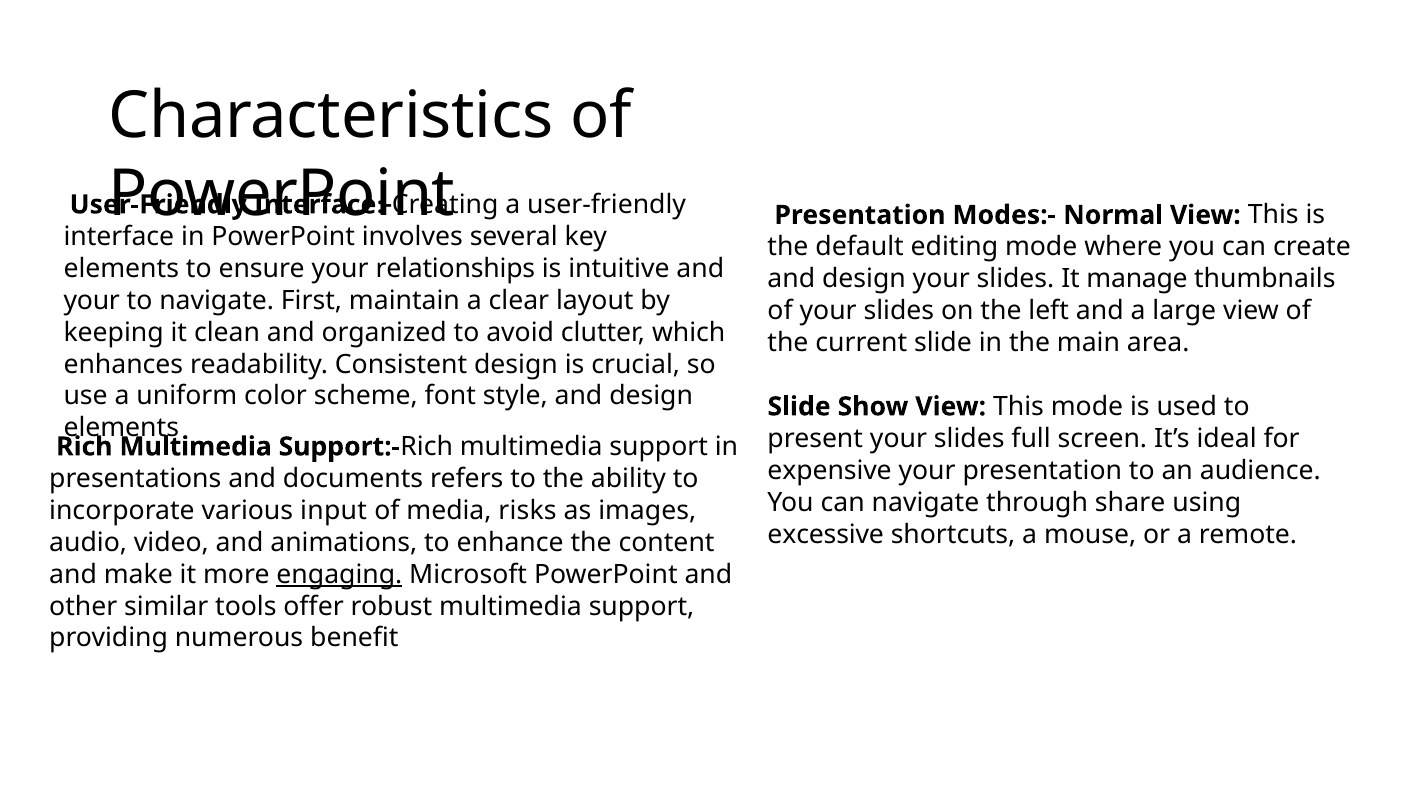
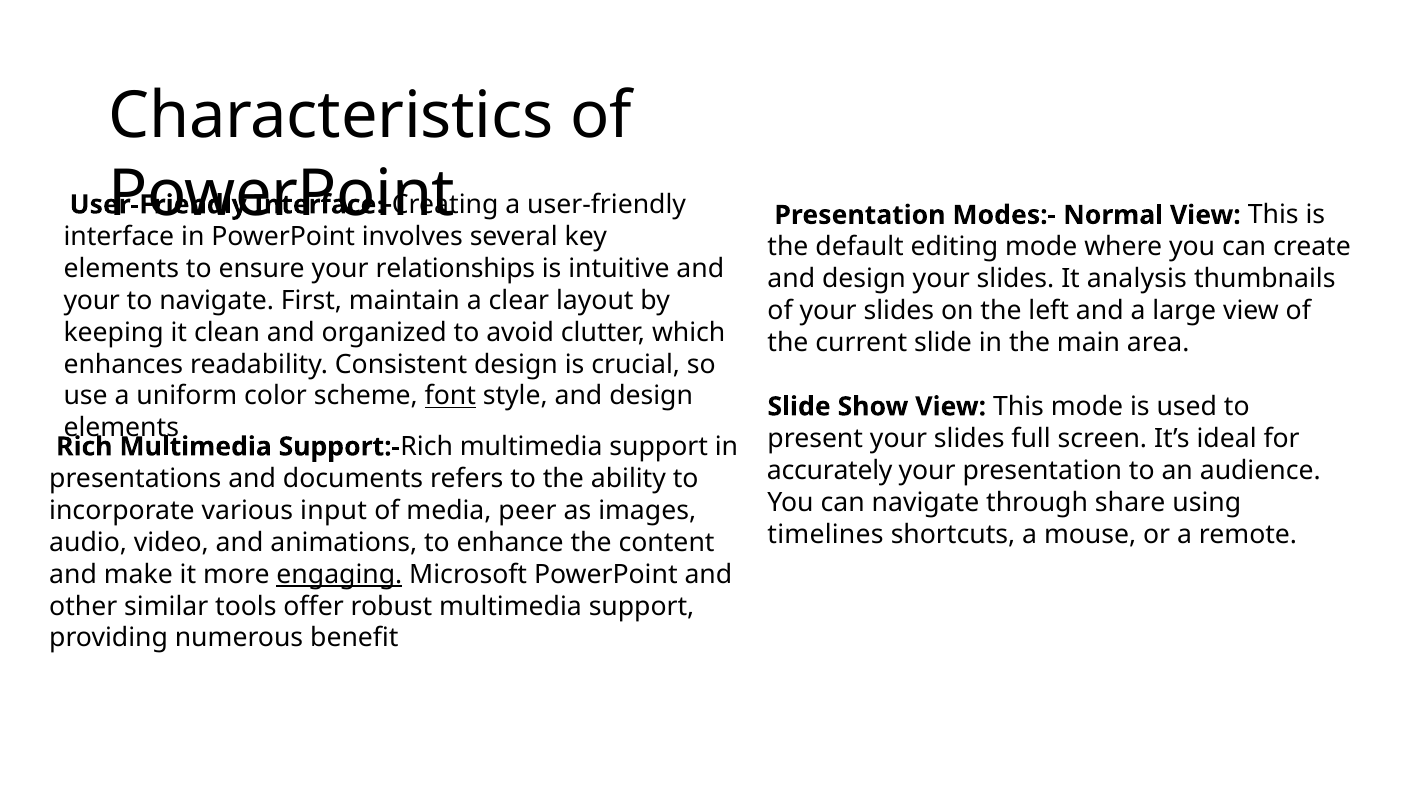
manage: manage -> analysis (1137, 279)
font underline: none -> present (450, 396)
expensive: expensive -> accurately (830, 471)
risks: risks -> peer (528, 511)
excessive: excessive -> timelines (826, 534)
